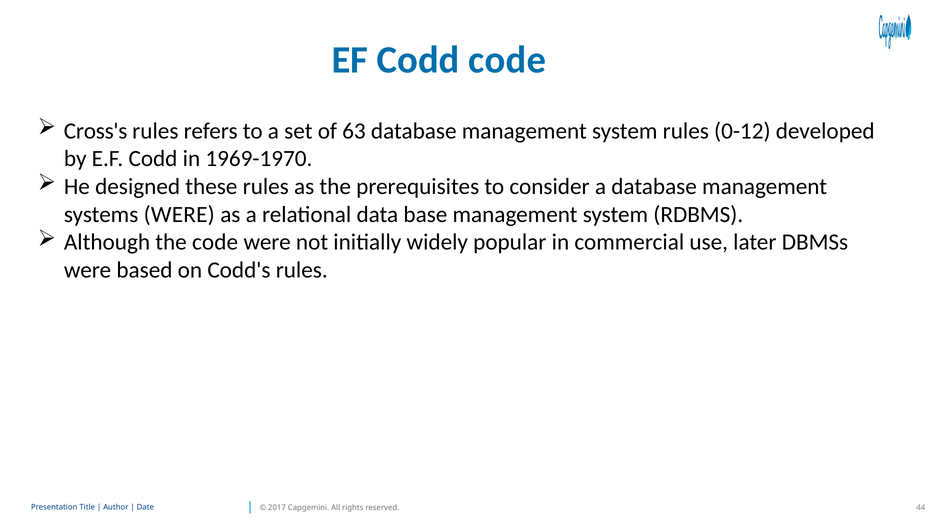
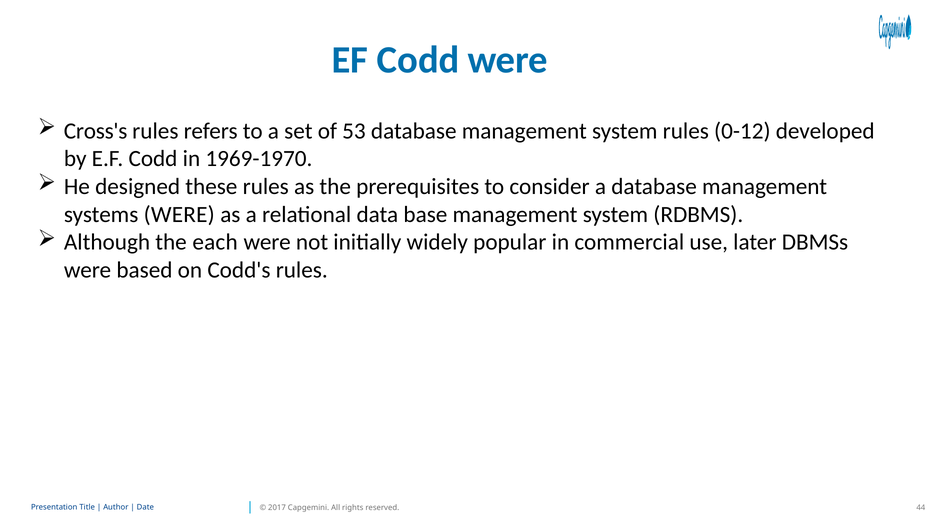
Codd code: code -> were (508, 60)
63: 63 -> 53 (354, 131)
the code: code -> each (215, 242)
